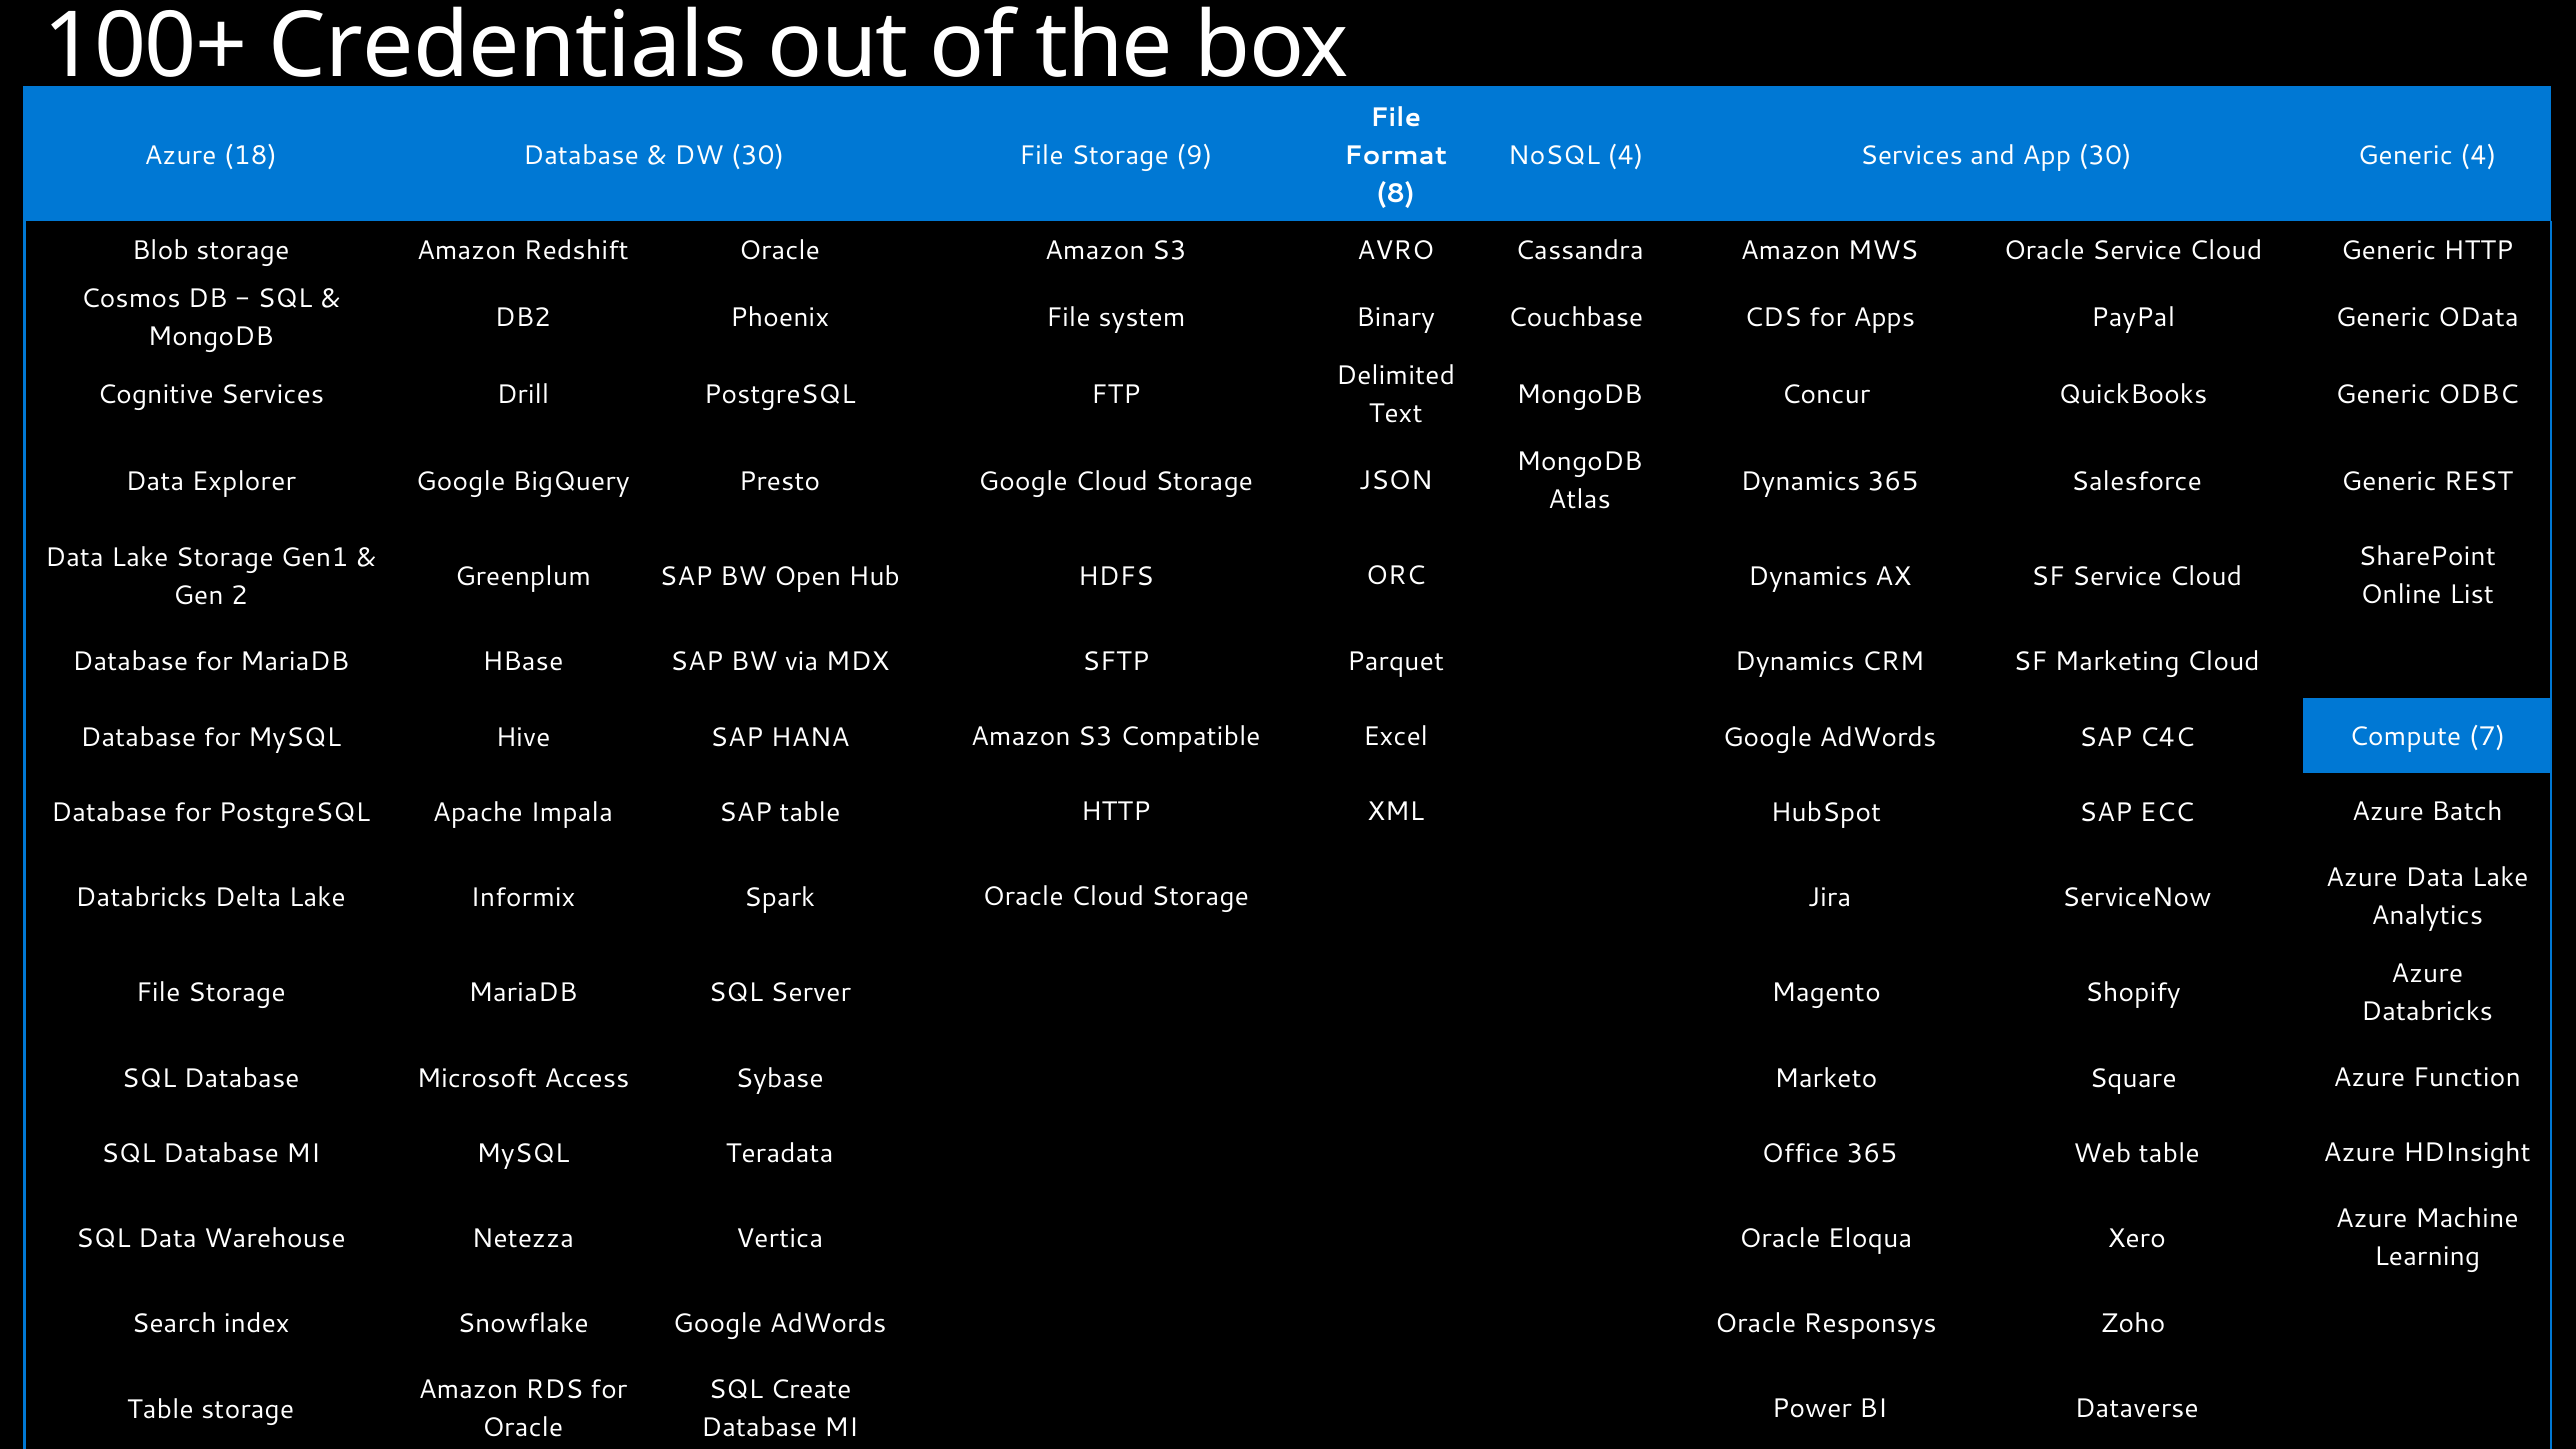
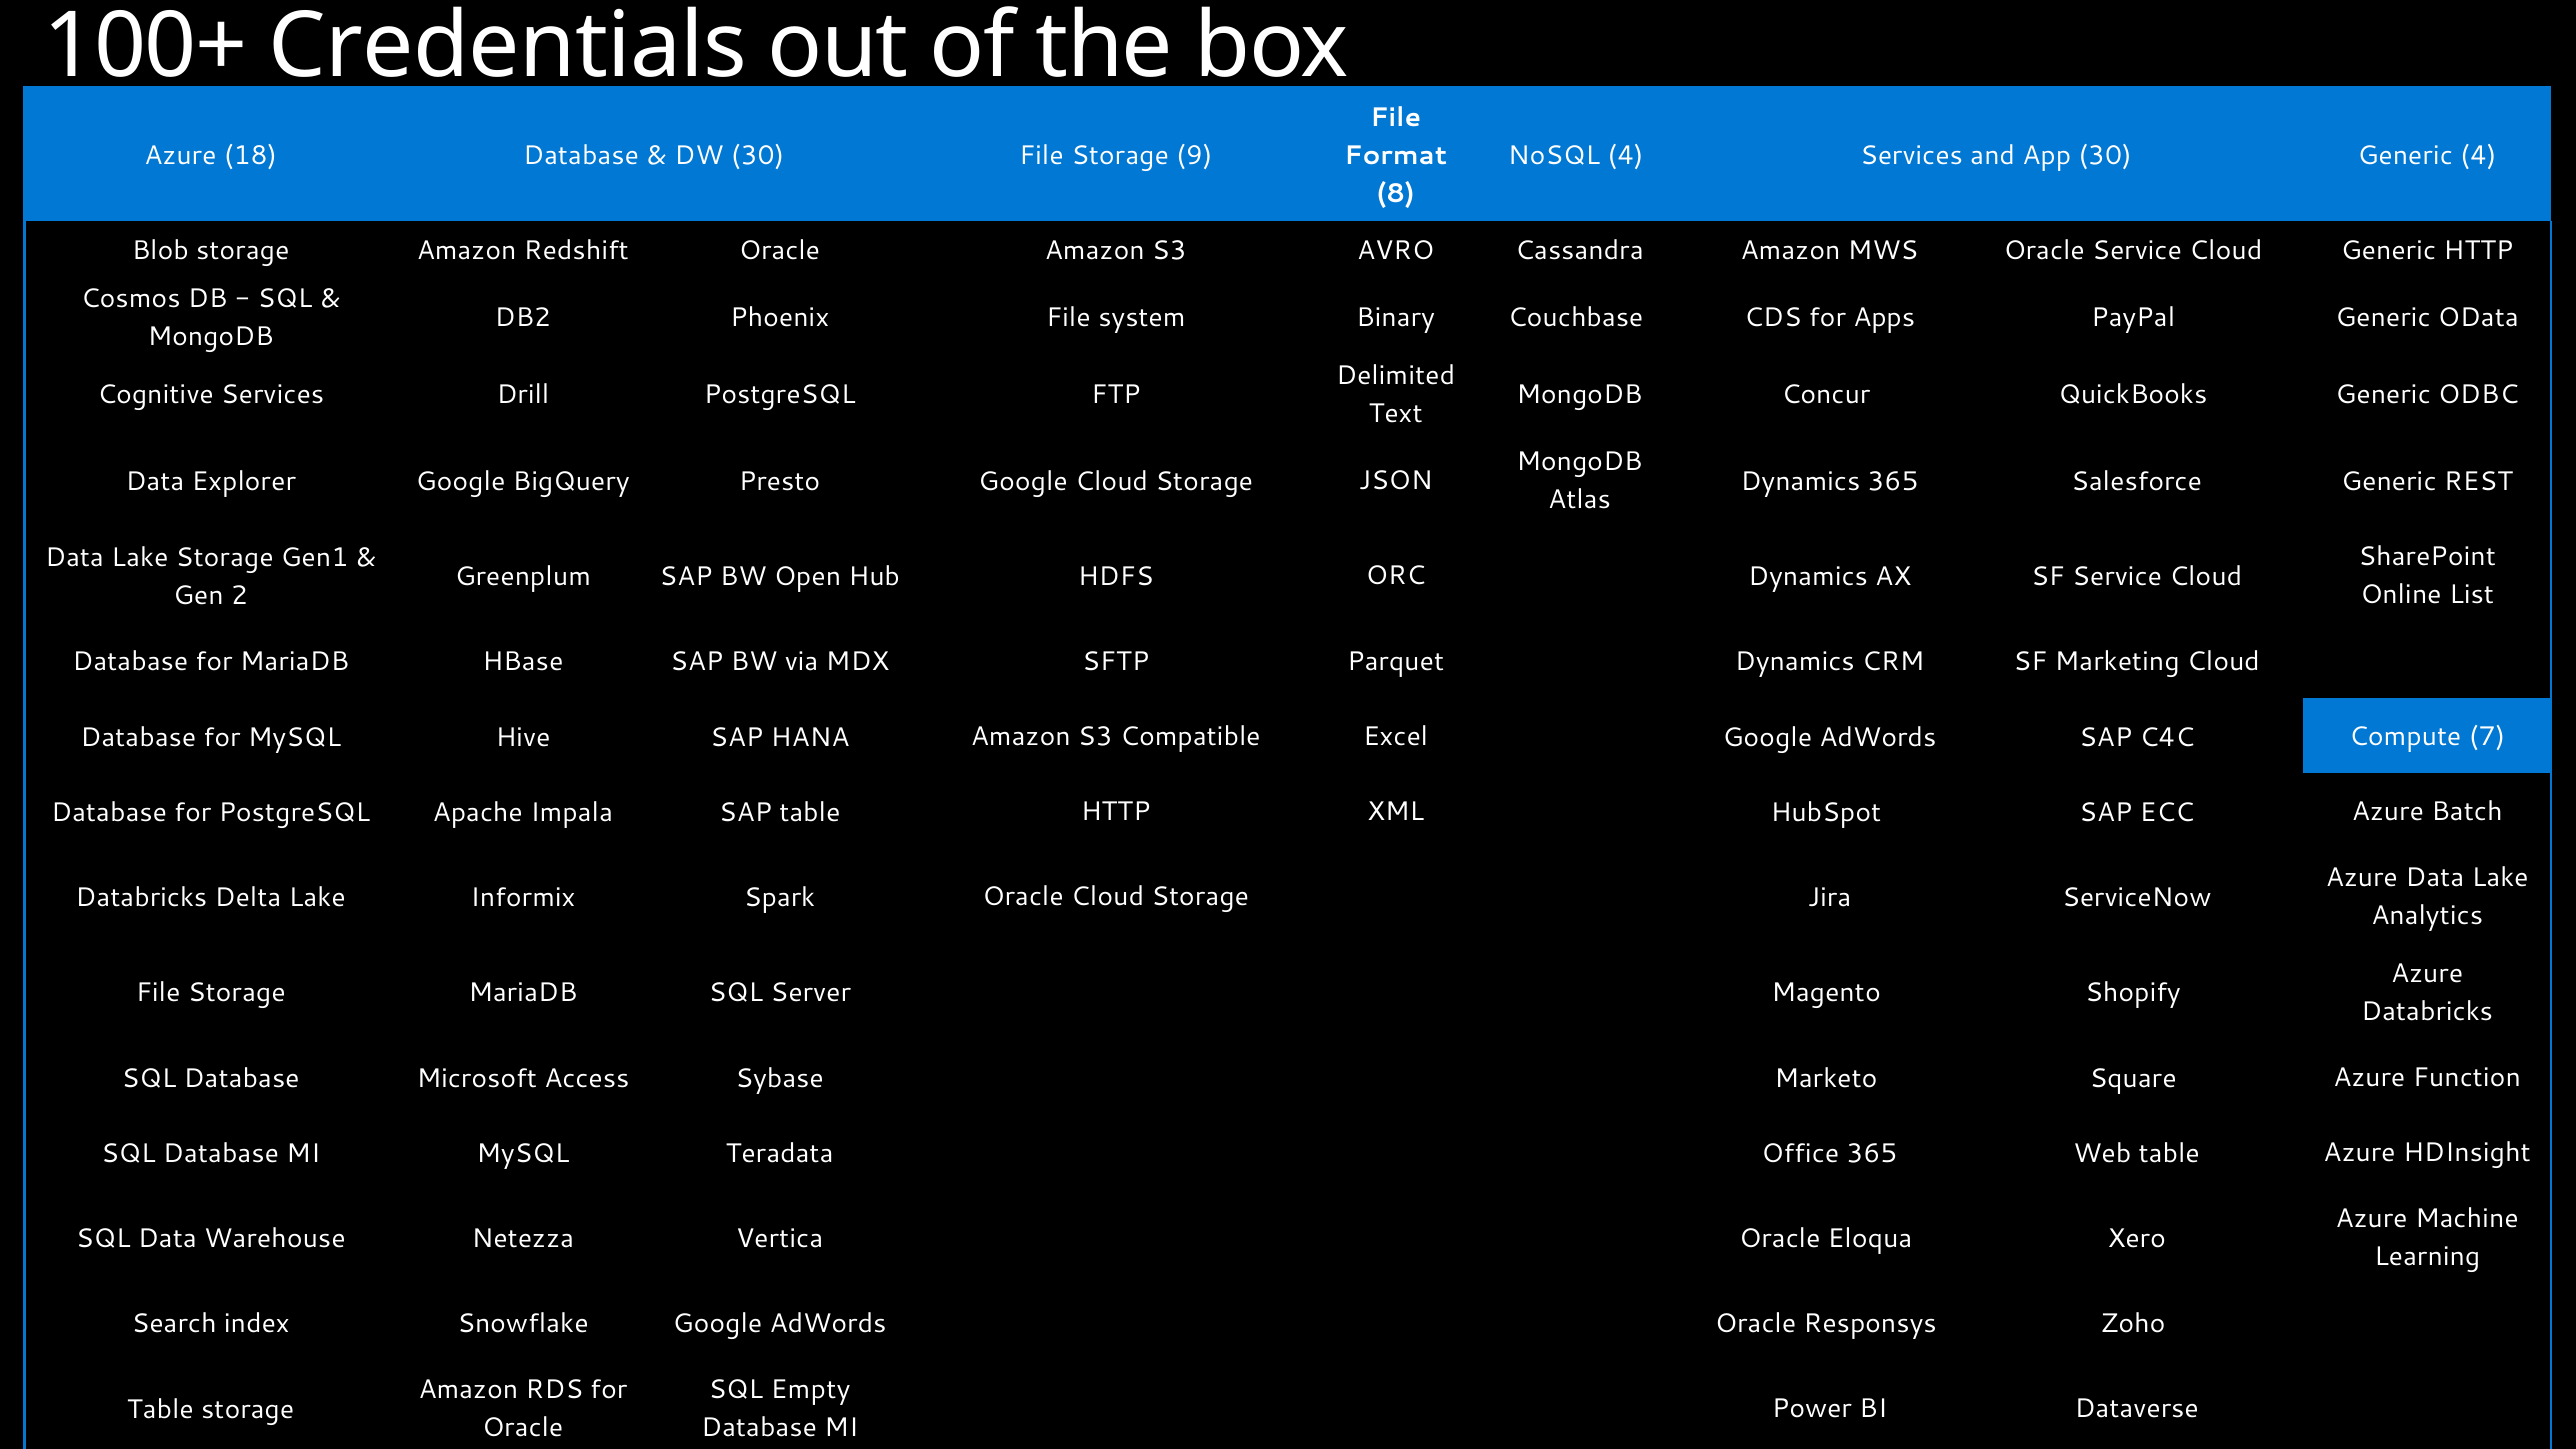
Create: Create -> Empty (811, 1390)
